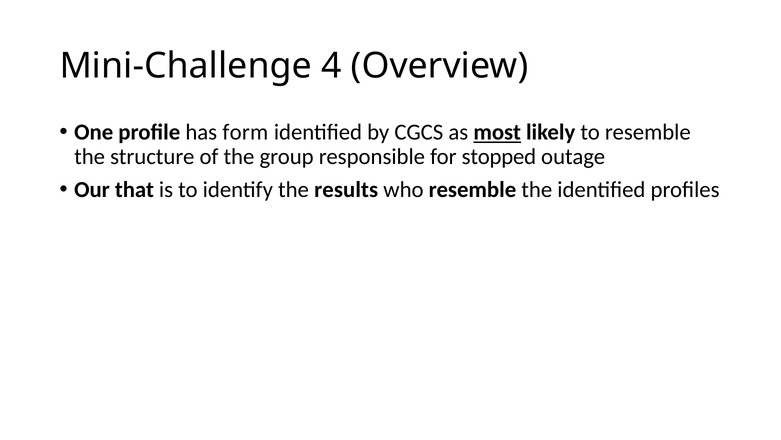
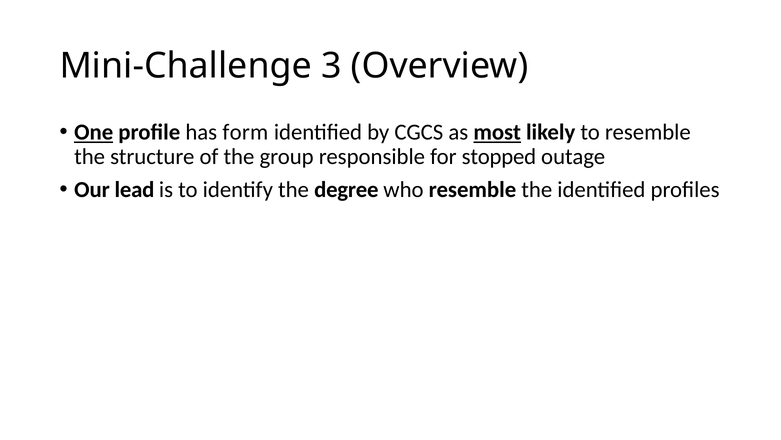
4: 4 -> 3 (331, 66)
One underline: none -> present (94, 132)
that: that -> lead (135, 189)
results: results -> degree (346, 189)
